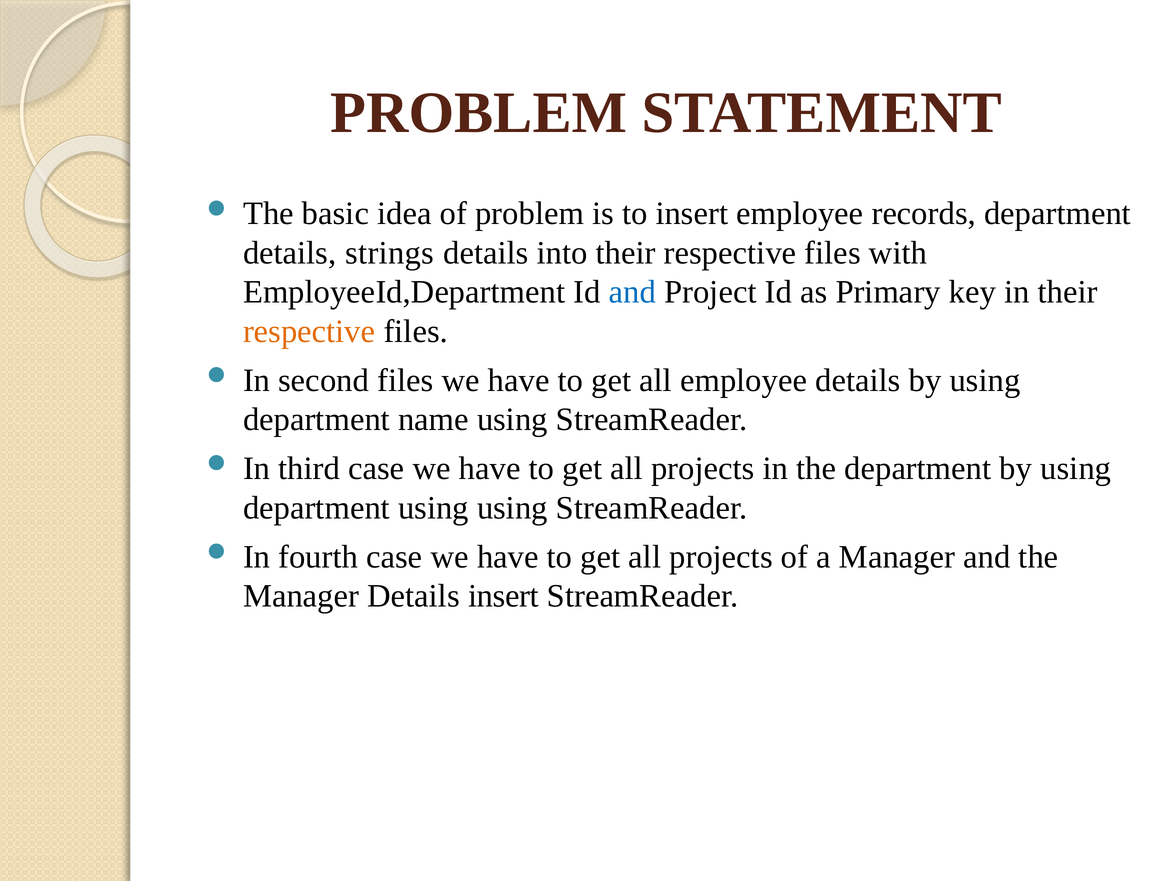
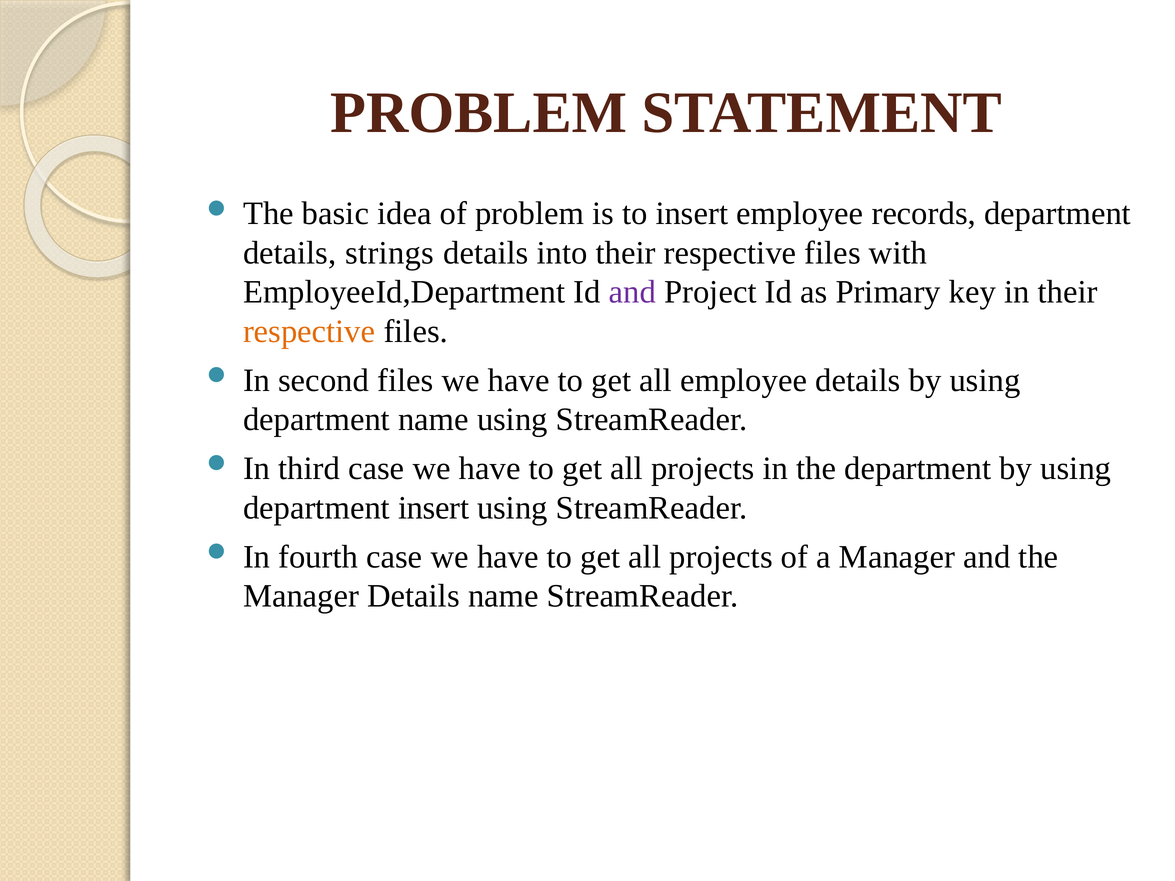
and colour: blue -> purple (632, 292)
department using: using -> insert (434, 508)
Details insert: insert -> name (503, 596)
